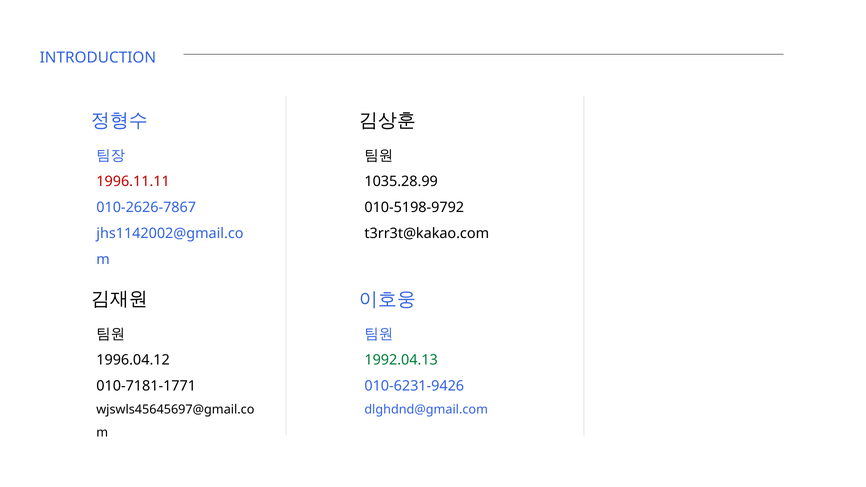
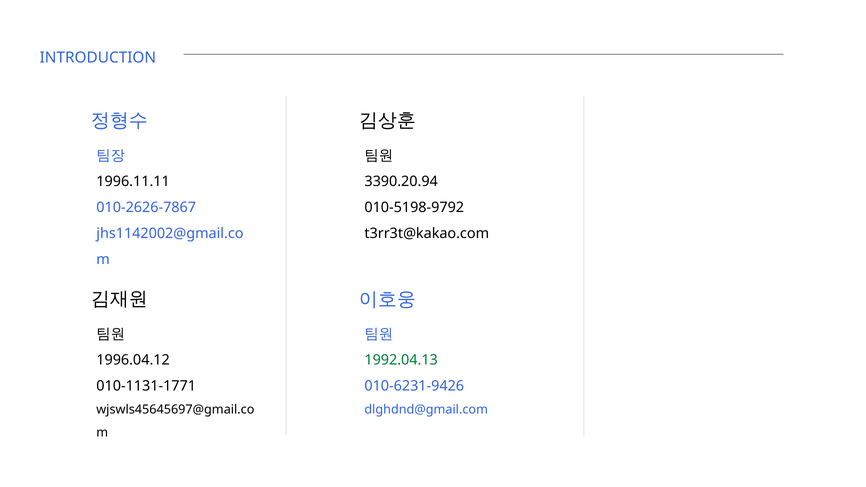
1996.11.11 colour: red -> black (133, 182)
1035.28.99: 1035.28.99 -> 3390.20.94 (401, 182)
010-7181-1771: 010-7181-1771 -> 010-1131-1771 (146, 386)
